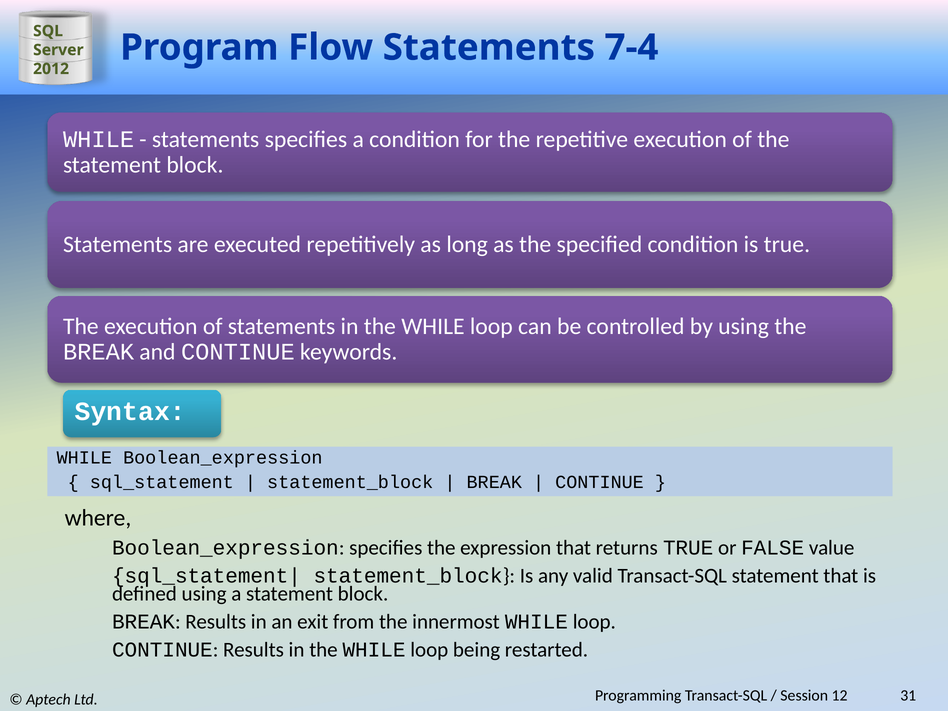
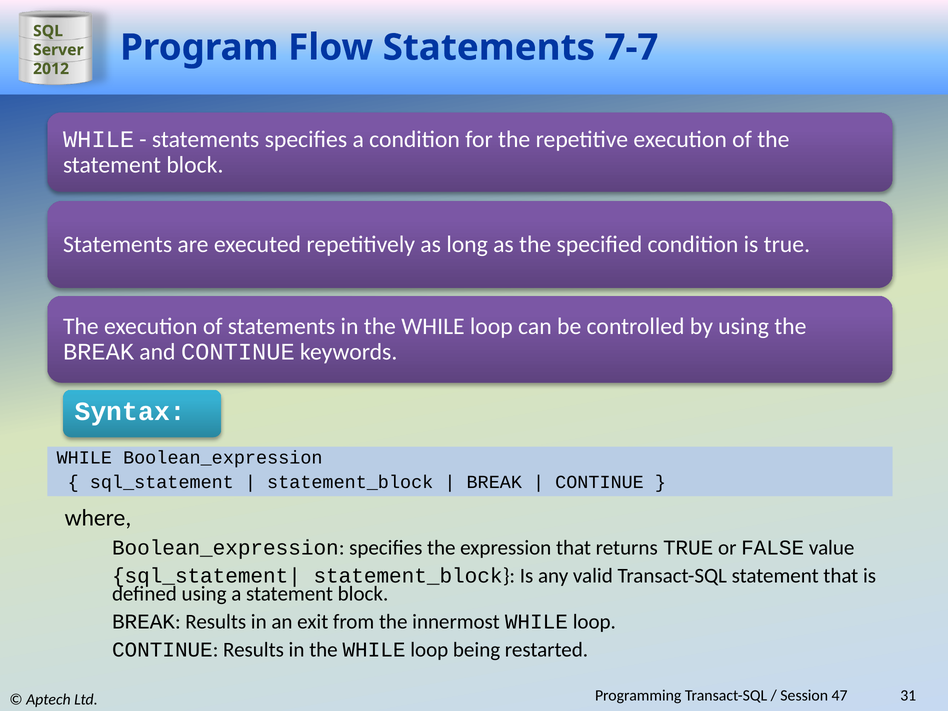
7-4: 7-4 -> 7-7 (631, 48)
12: 12 -> 47 (840, 695)
